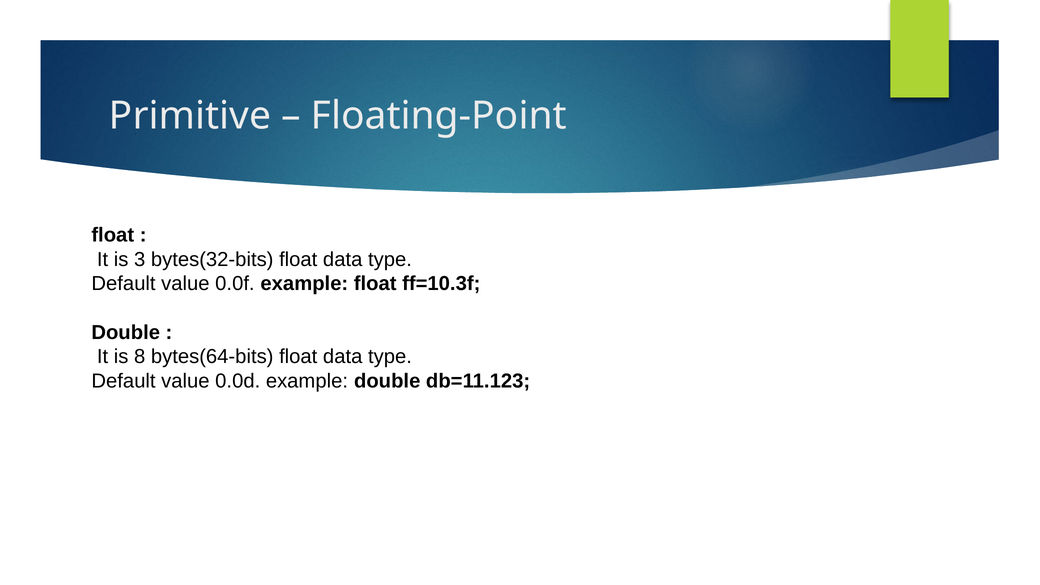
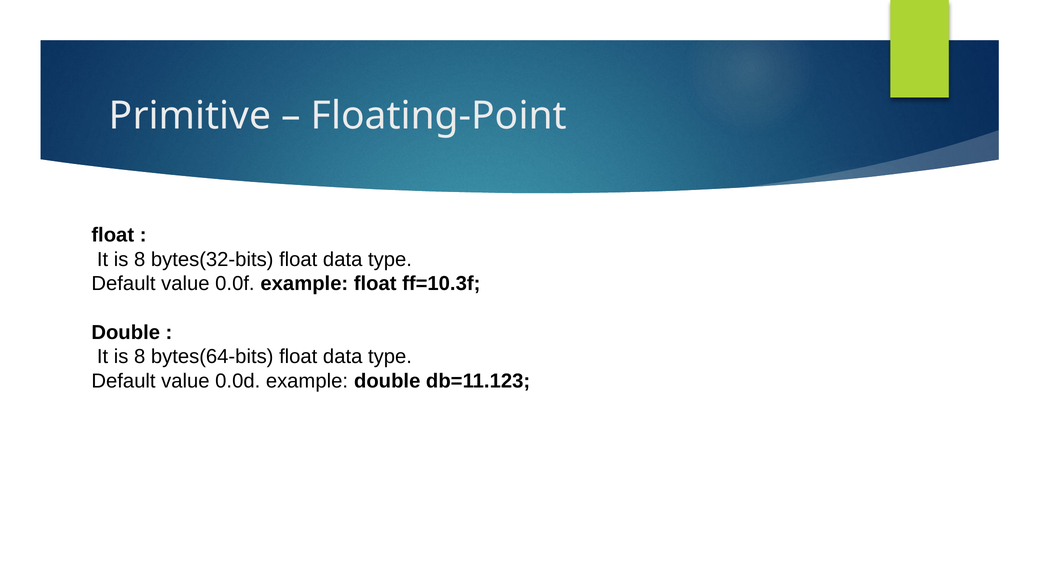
3: 3 -> 8 (140, 260)
